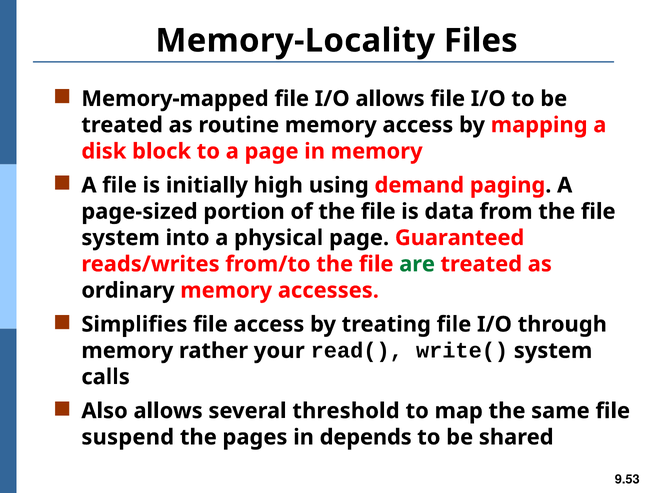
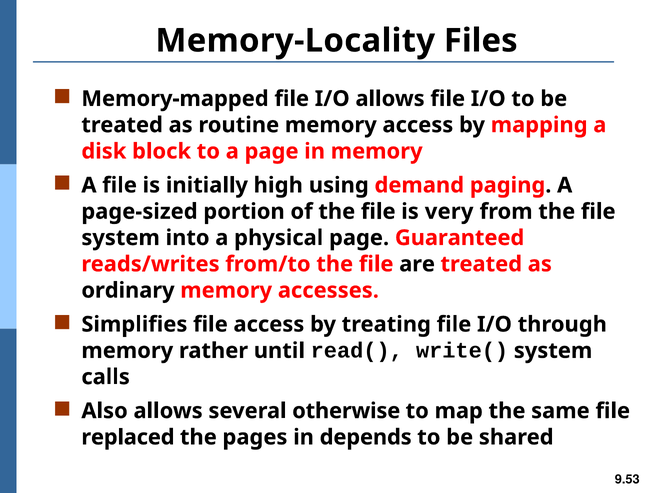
data: data -> very (449, 212)
are colour: green -> black (417, 264)
your: your -> until (279, 351)
threshold: threshold -> otherwise (346, 411)
suspend: suspend -> replaced (128, 438)
